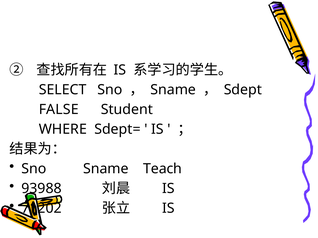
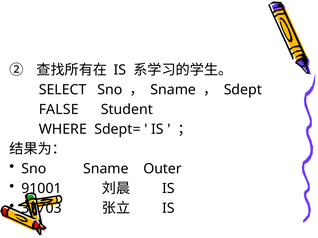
Teach: Teach -> Outer (163, 169)
93988: 93988 -> 91001 (41, 189)
71202: 71202 -> 37703 (41, 209)
